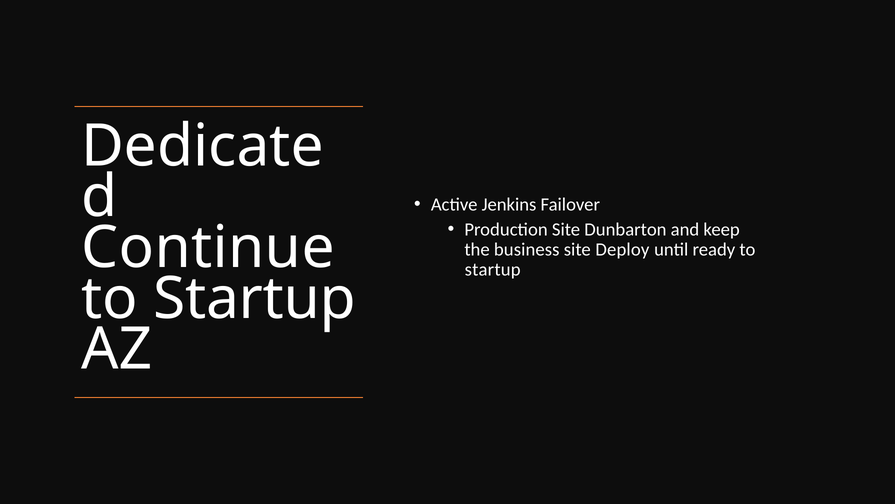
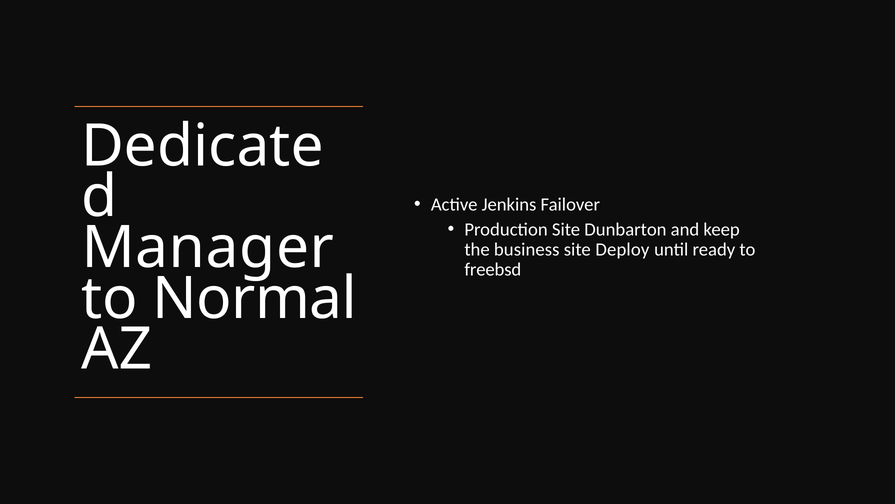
Continue: Continue -> Manager (208, 248)
startup: startup -> freebsd (493, 269)
Startup: Startup -> Normal (255, 298)
